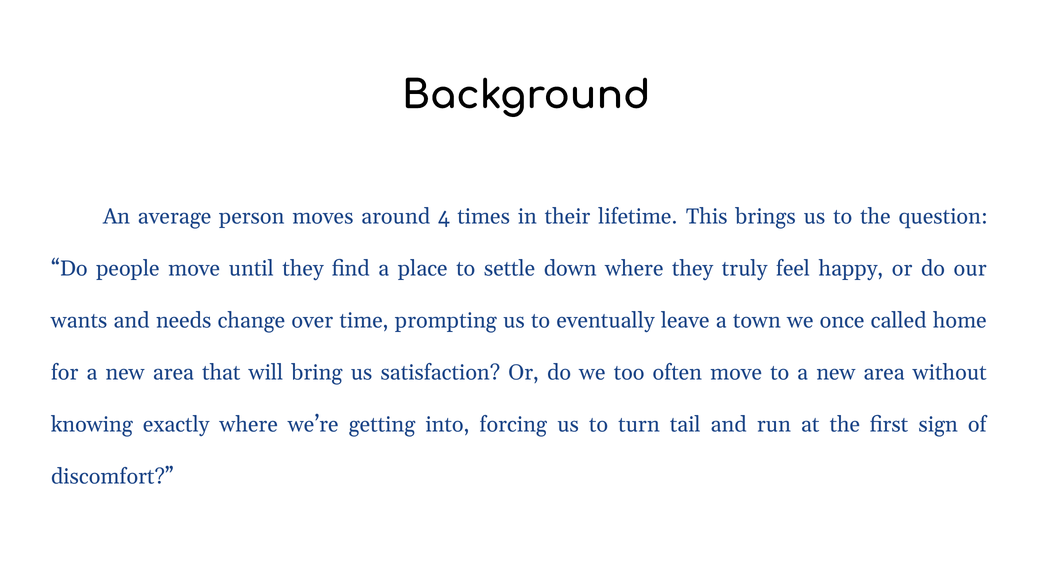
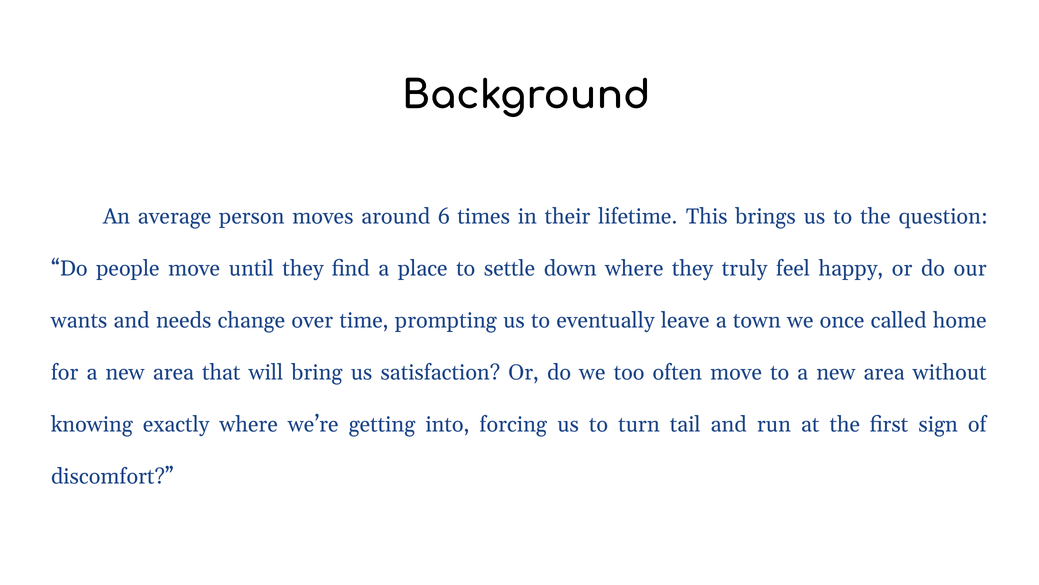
4: 4 -> 6 (444, 216)
